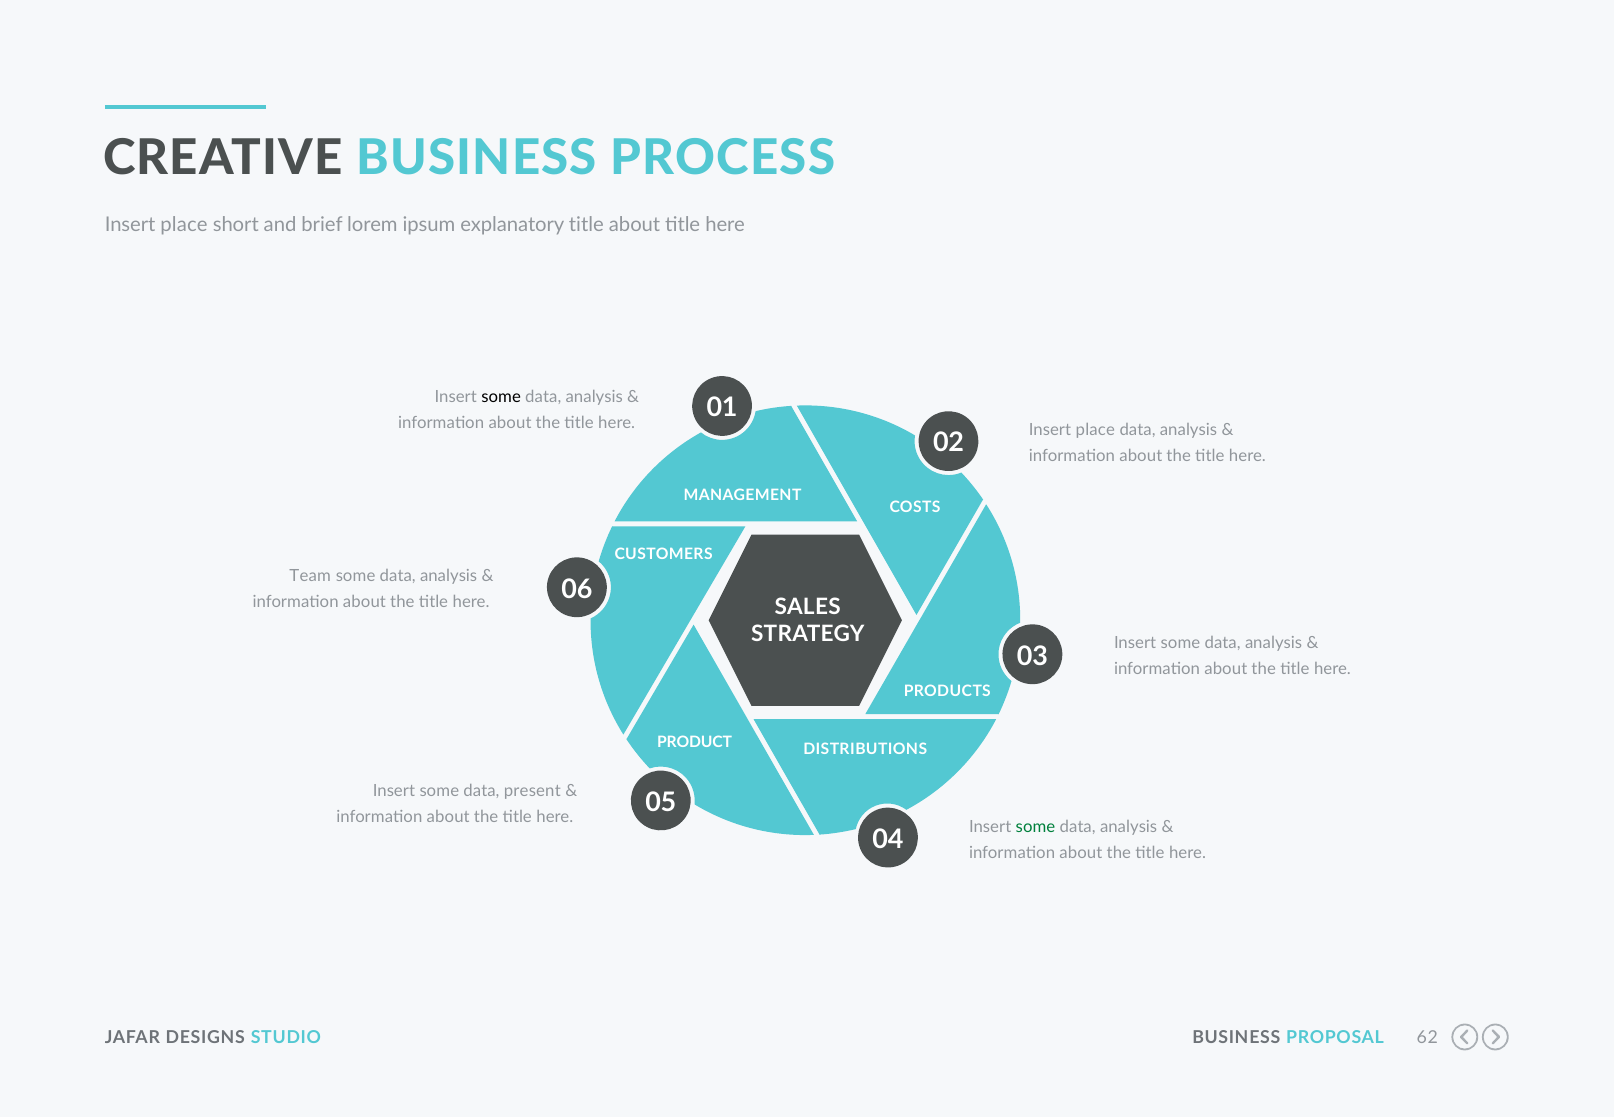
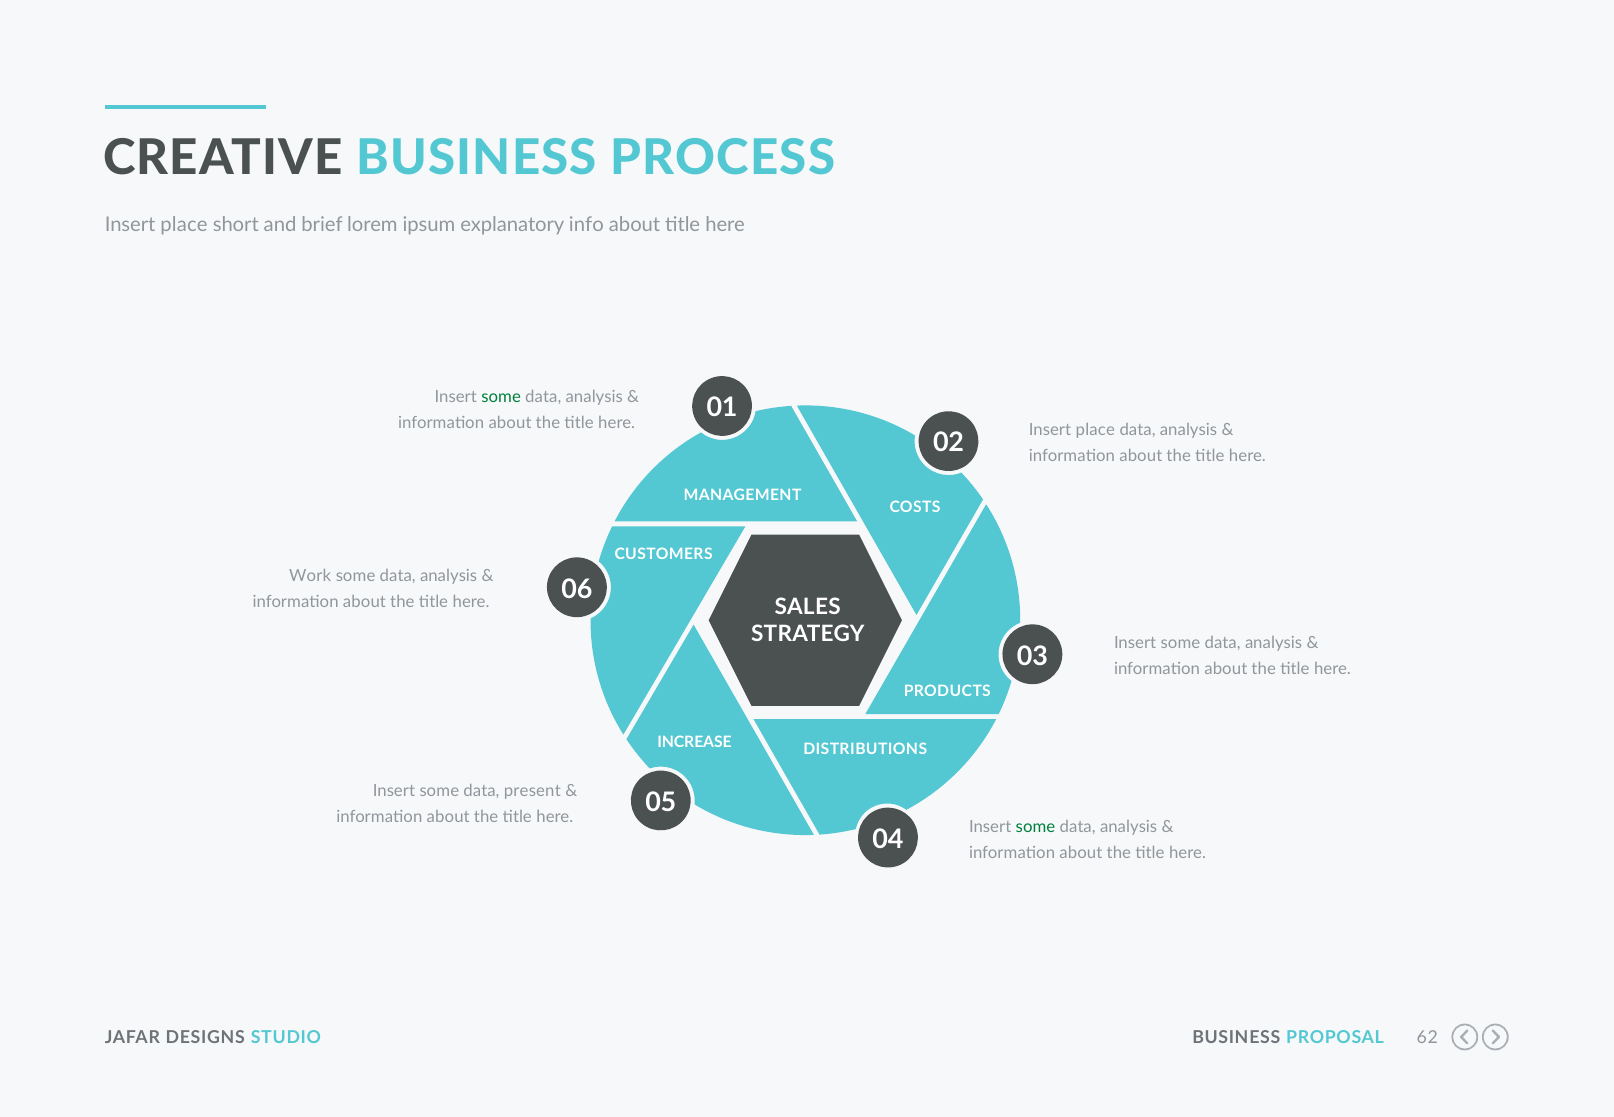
explanatory title: title -> info (586, 225)
some colour: black -> green (501, 397)
Team: Team -> Work (310, 576)
PRODUCT: PRODUCT -> INCREASE (694, 742)
